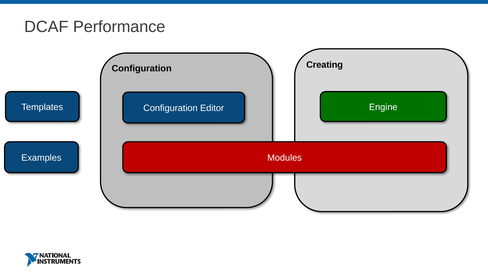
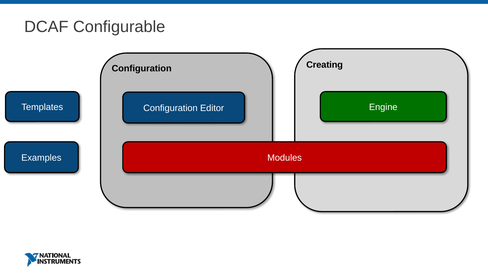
Performance: Performance -> Configurable (119, 27)
